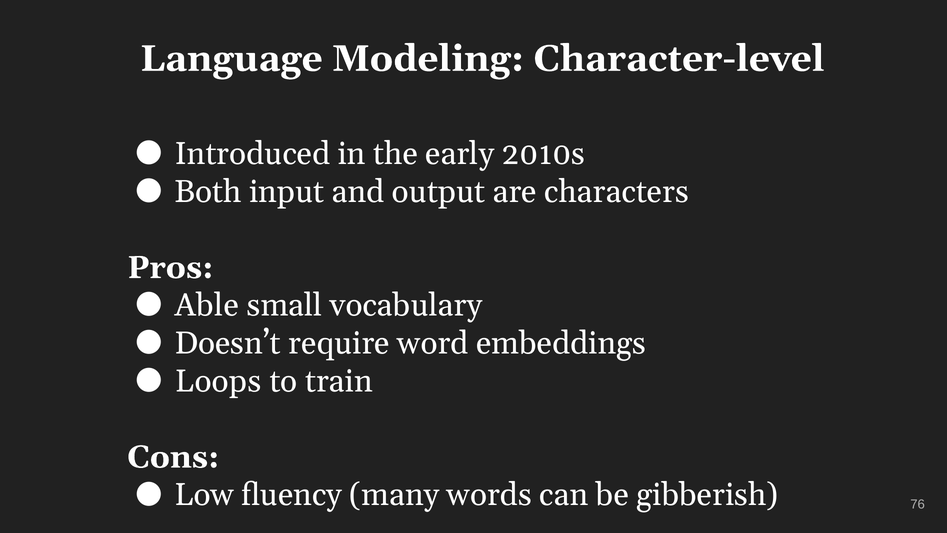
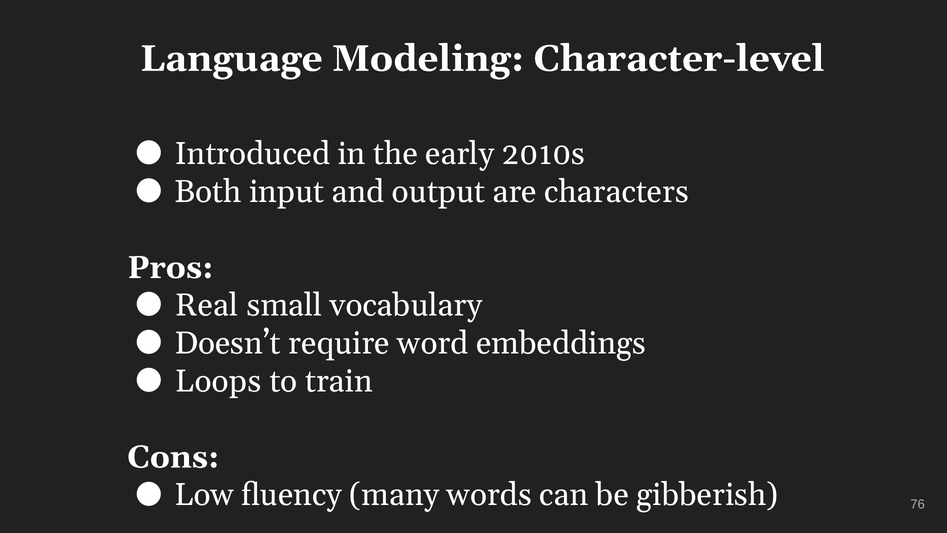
Able: Able -> Real (207, 305)
